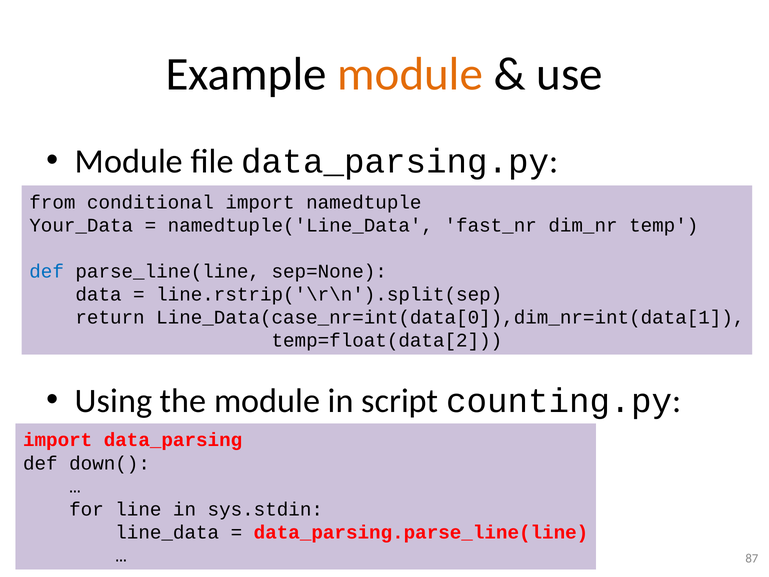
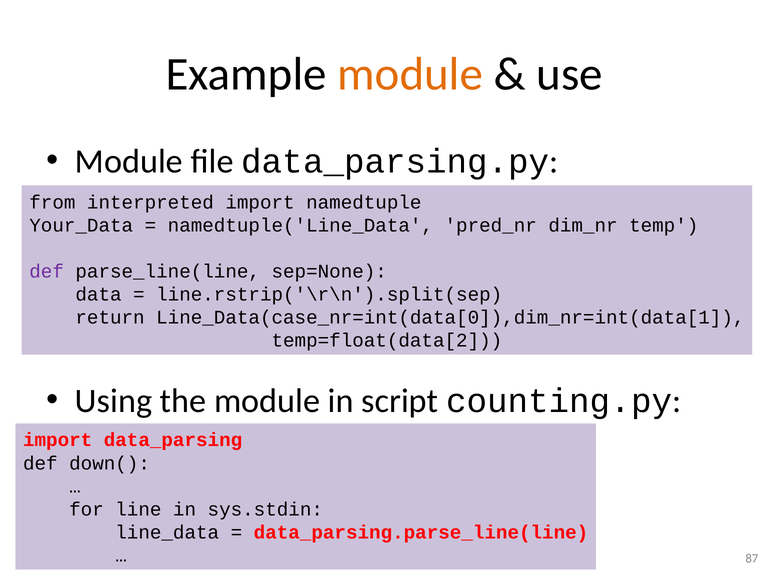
conditional: conditional -> interpreted (150, 202)
fast_nr: fast_nr -> pred_nr (491, 225)
def colour: blue -> purple (47, 271)
